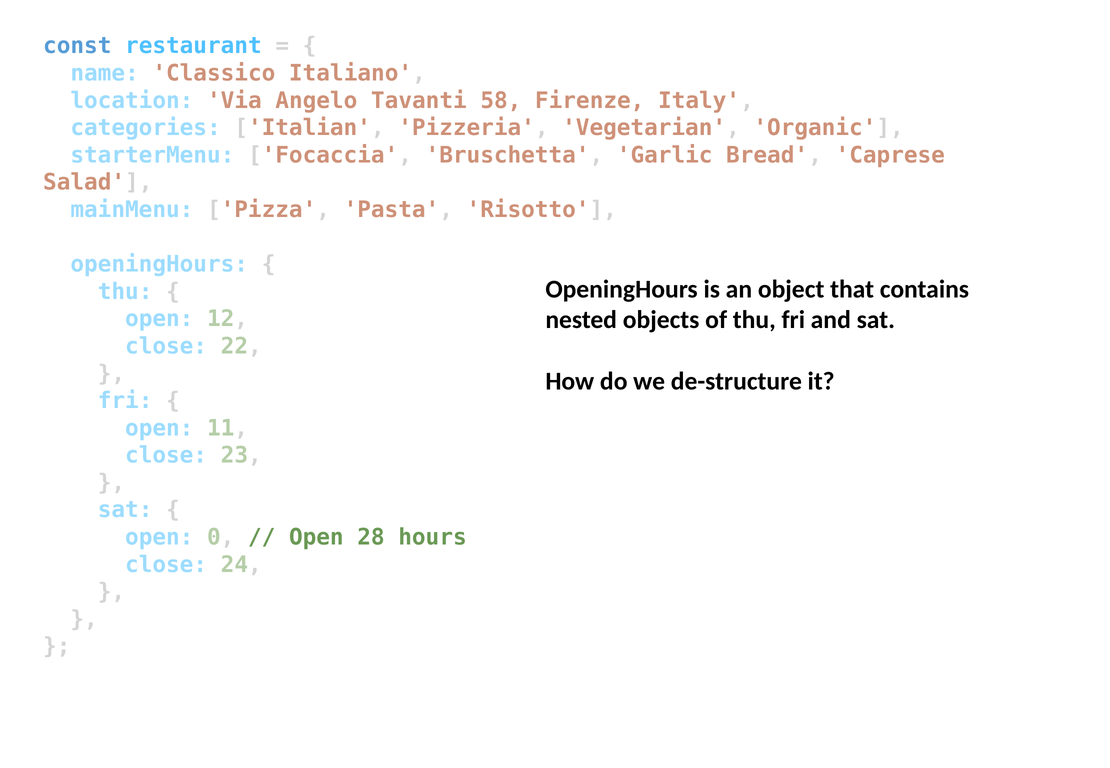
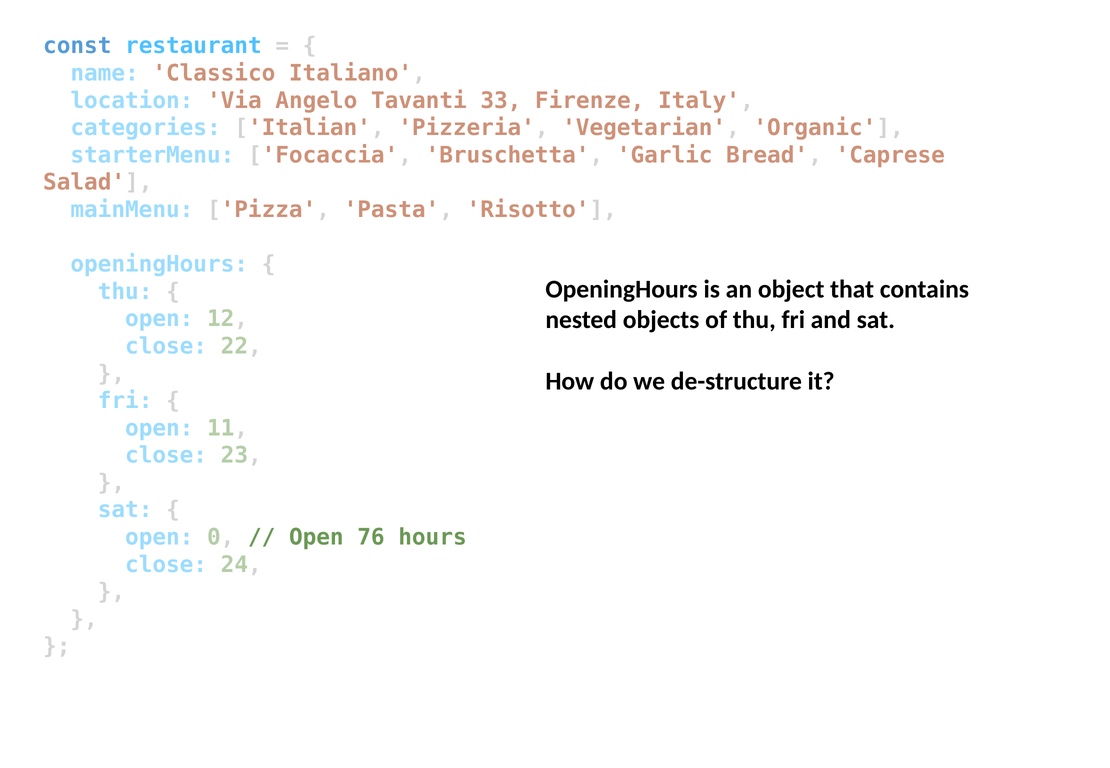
58: 58 -> 33 (501, 101)
28: 28 -> 76 (371, 538)
